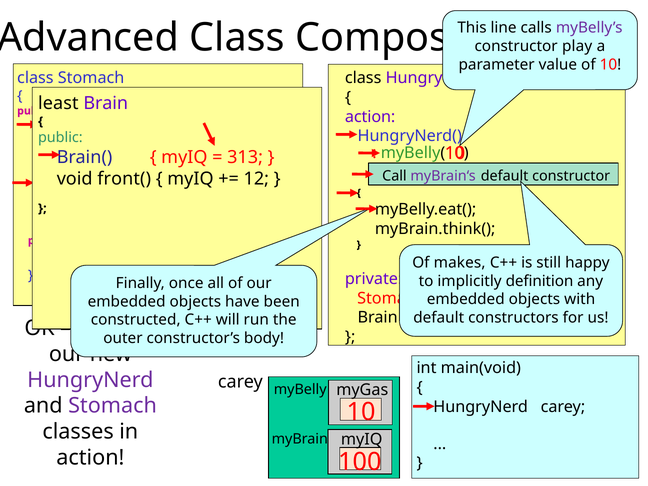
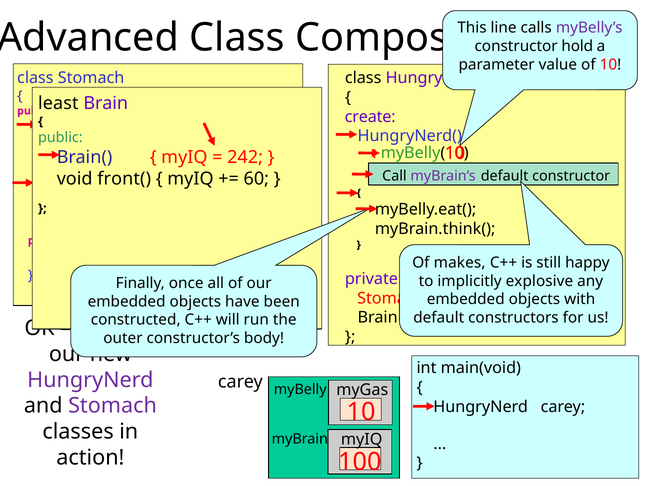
play: play -> hold (577, 46)
action: action -> create (370, 117)
313: 313 -> 242 (245, 157)
12: 12 -> 60 (256, 179)
definition: definition -> explosive (539, 281)
